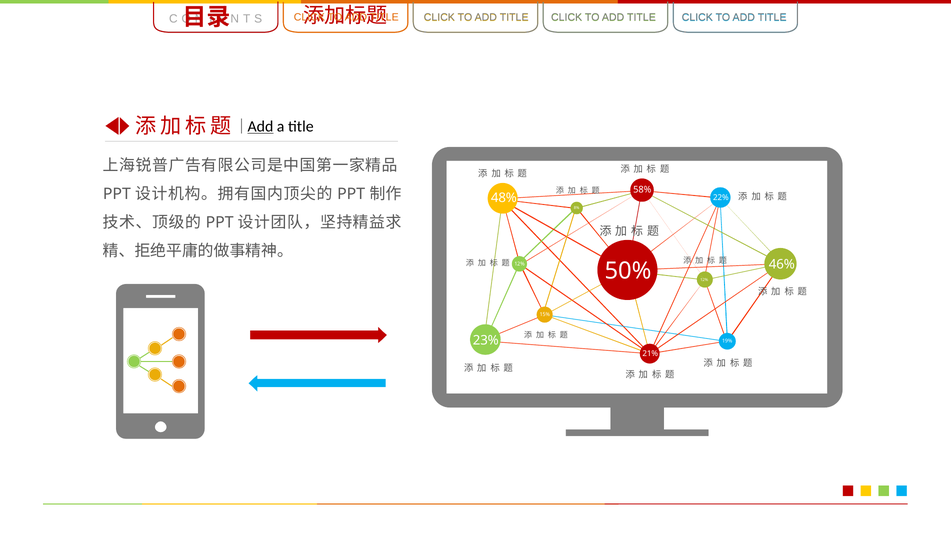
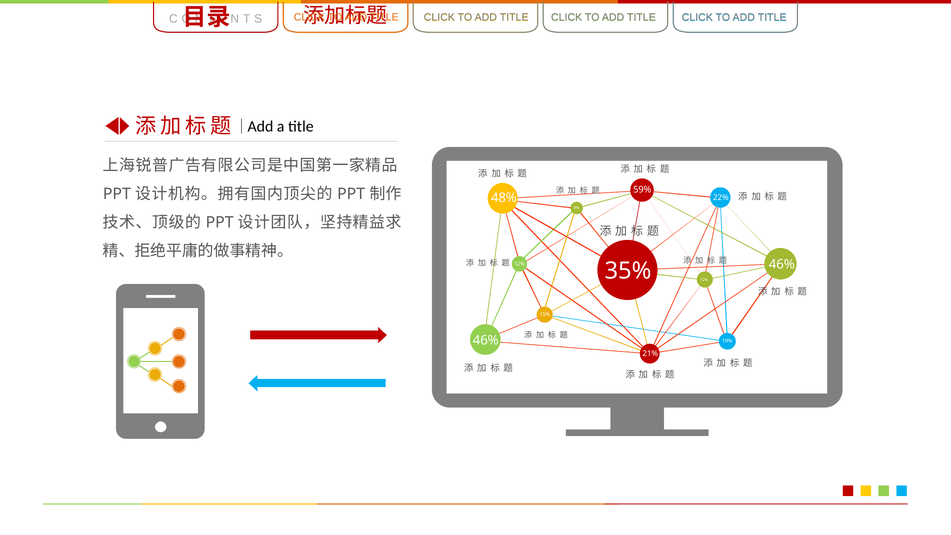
Add underline: present -> none (260, 126)
58%: 58% -> 59% (642, 190)
50%: 50% -> 35% (628, 271)
23%: 23% -> 46% (486, 340)
